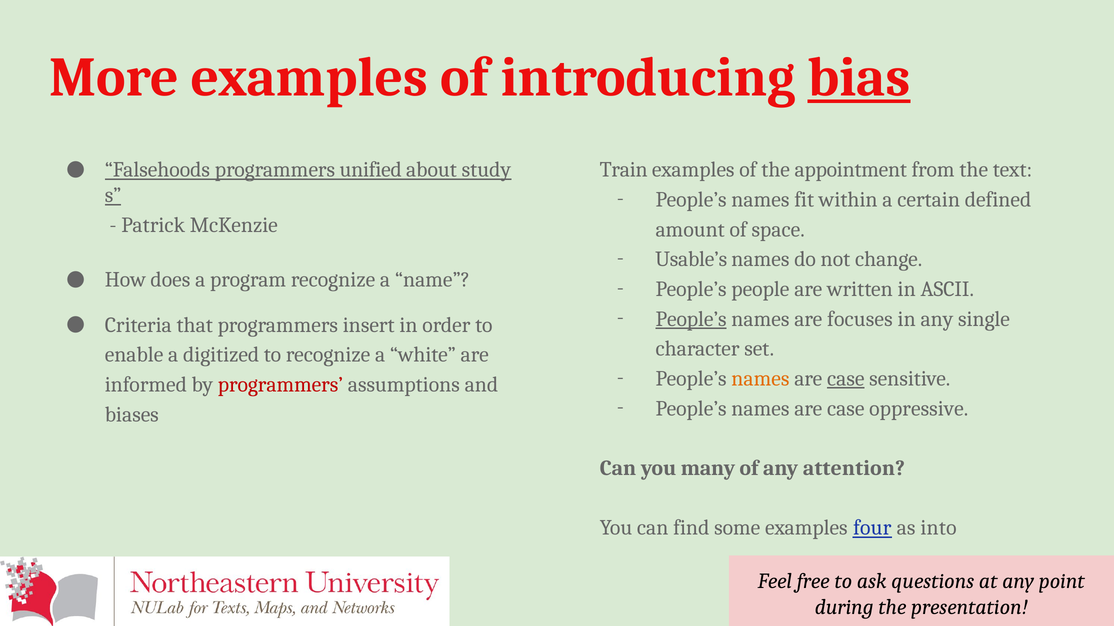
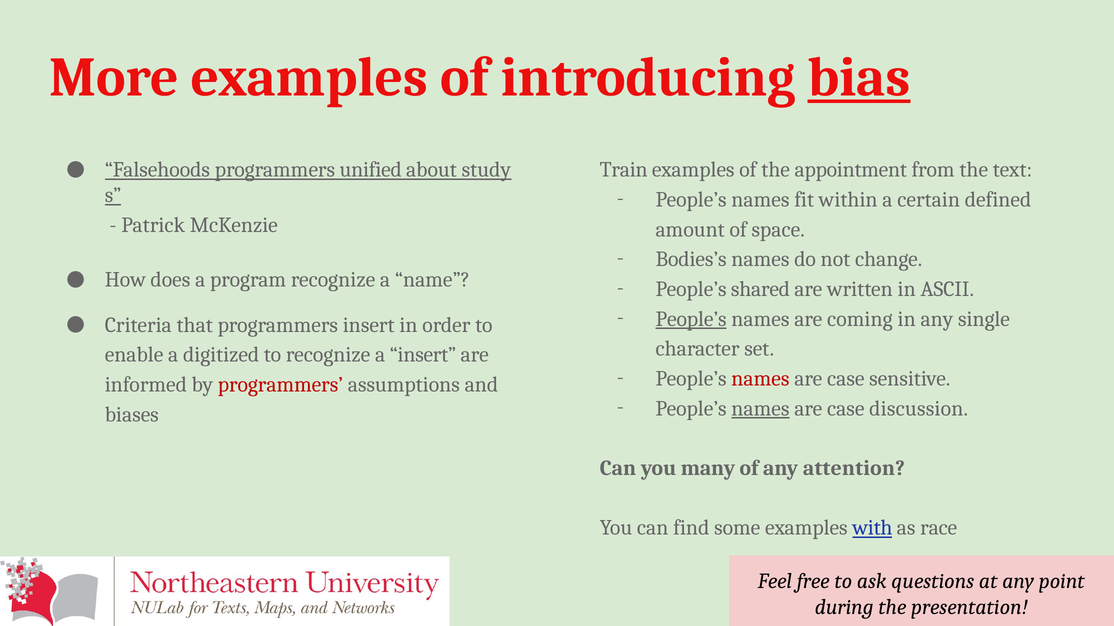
Usable’s: Usable’s -> Bodies’s (691, 260)
people: people -> shared (760, 289)
focuses: focuses -> coming (860, 319)
a white: white -> insert (423, 355)
names colour: orange -> red (760, 379)
case underline: present -> none (846, 379)
names underline: none -> present (760, 409)
oppressive: oppressive -> discussion (919, 409)
four: four -> with (872, 528)
into: into -> race (939, 528)
